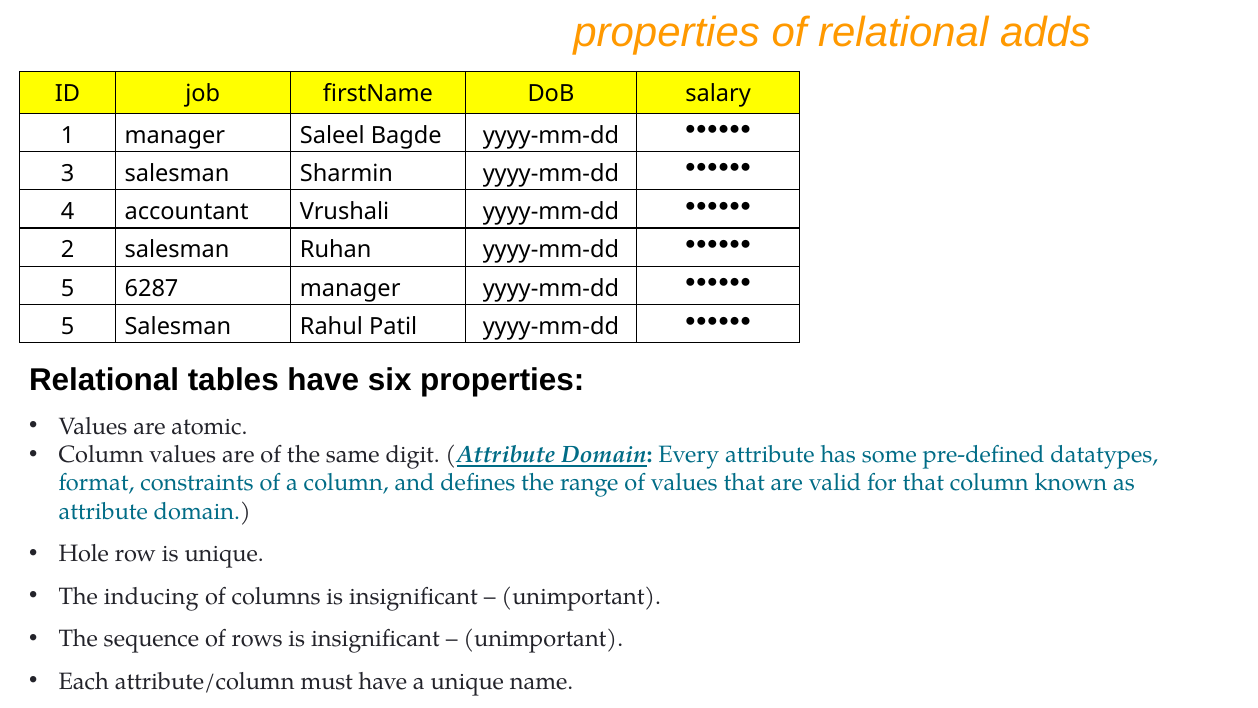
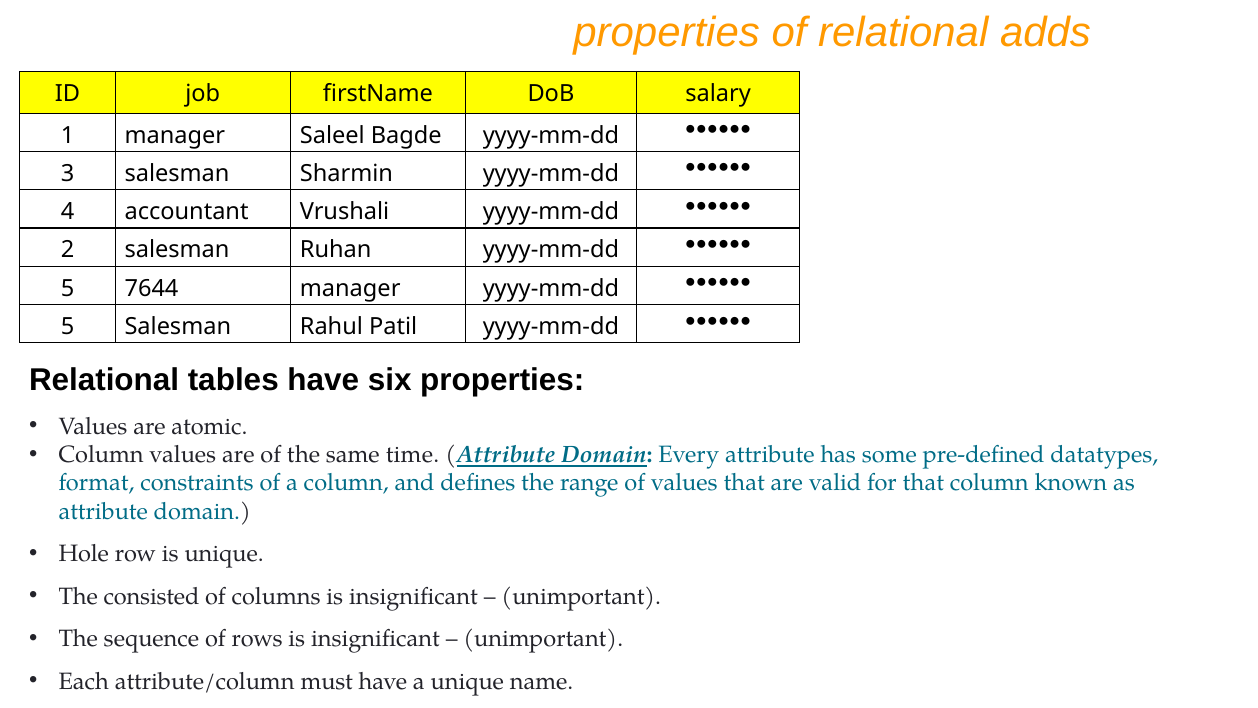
6287: 6287 -> 7644 (152, 288)
digit: digit -> time (413, 454)
inducing: inducing -> consisted (152, 596)
